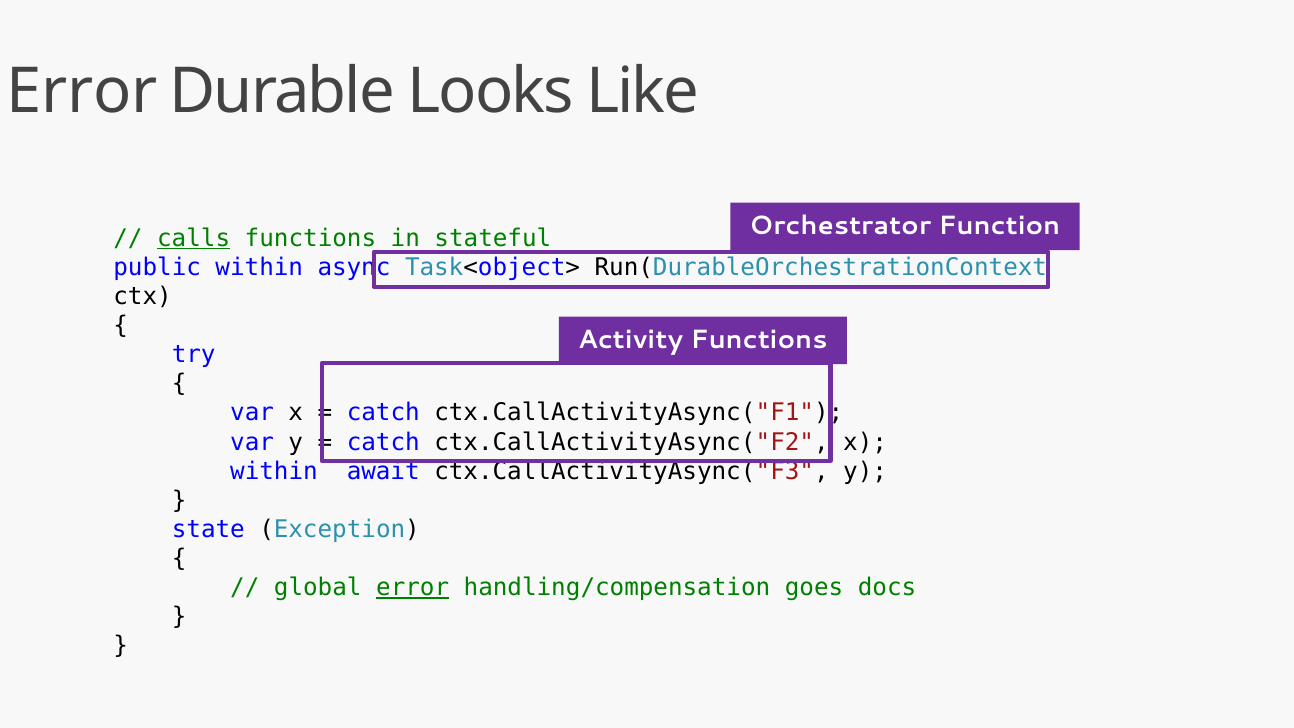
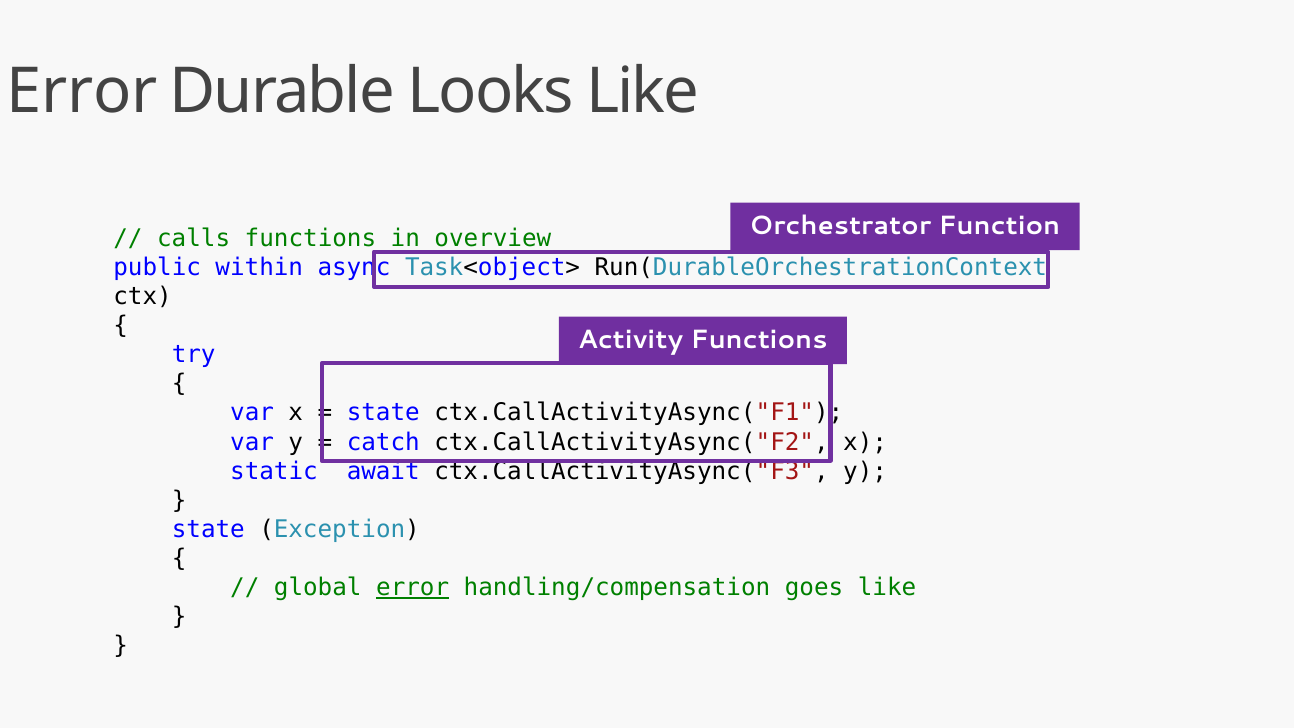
calls underline: present -> none (194, 238)
stateful: stateful -> overview (493, 238)
catch: catch -> state (383, 413)
within: within -> static (274, 471)
goes docs: docs -> like (887, 588)
